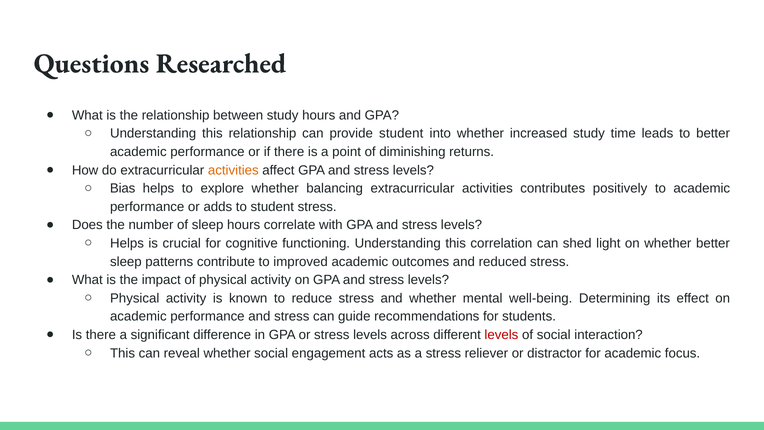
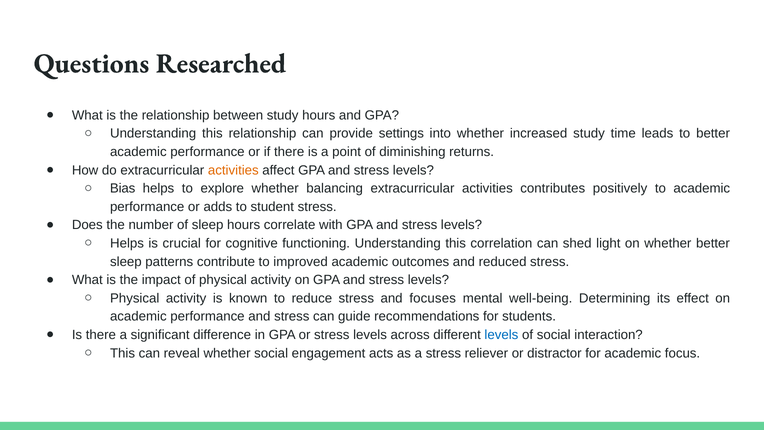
provide student: student -> settings (401, 133)
and whether: whether -> focuses (433, 298)
levels colour: red -> blue (501, 335)
